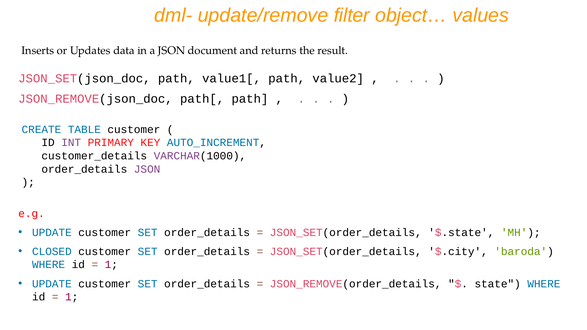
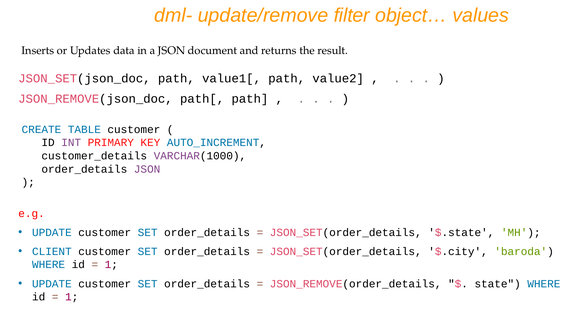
CLOSED: CLOSED -> CLIENT (52, 252)
